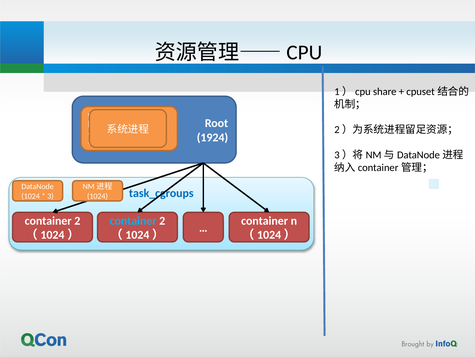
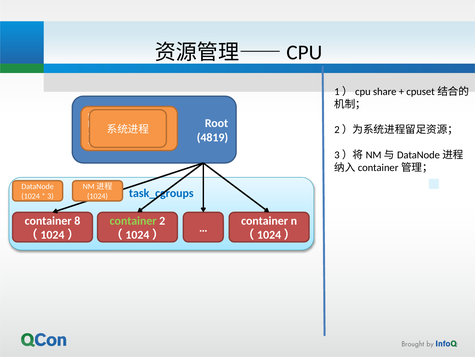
1924: 1924 -> 4819 (212, 137)
2: 2 -> 8 (77, 220)
container colour: light blue -> light green (133, 220)
